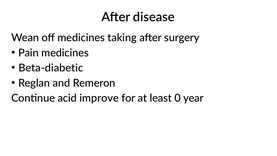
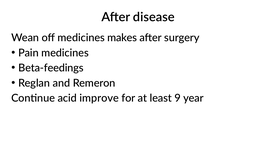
taking: taking -> makes (122, 38)
Beta-diabetic: Beta-diabetic -> Beta-feedings (51, 68)
0: 0 -> 9 (178, 98)
